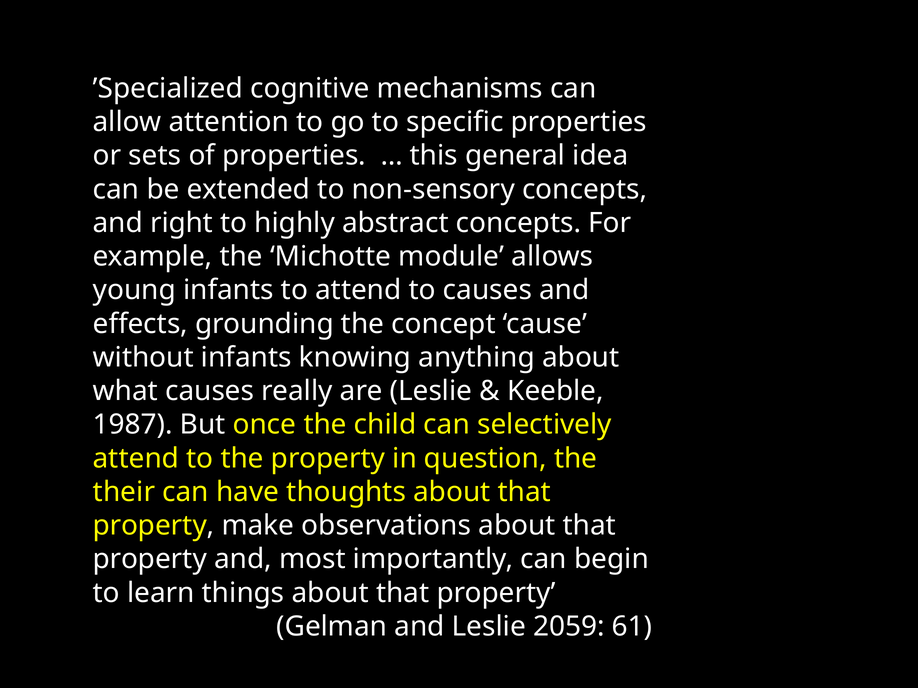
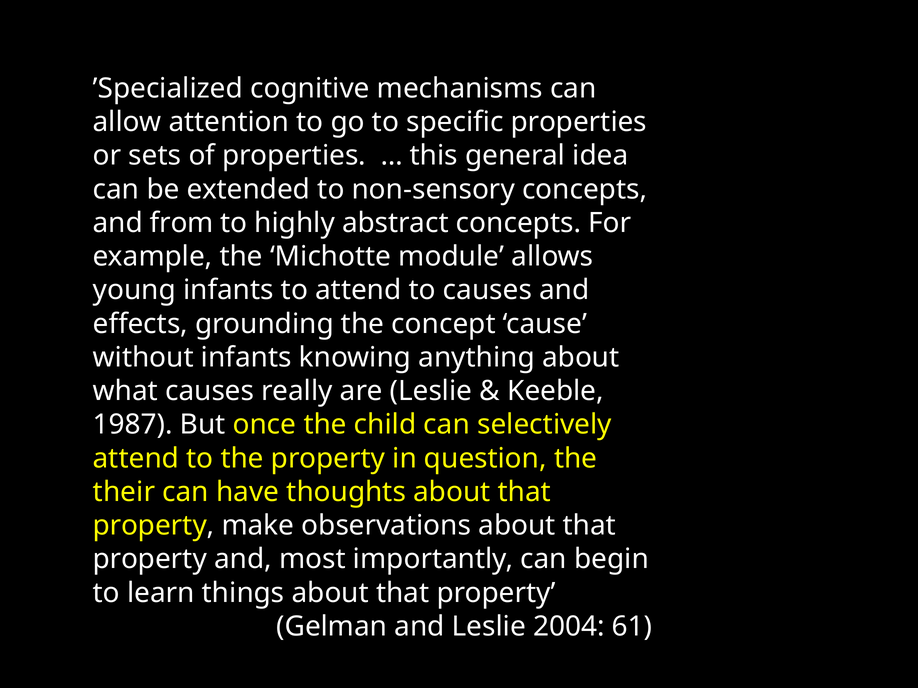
right: right -> from (182, 223)
2059: 2059 -> 2004 (569, 627)
